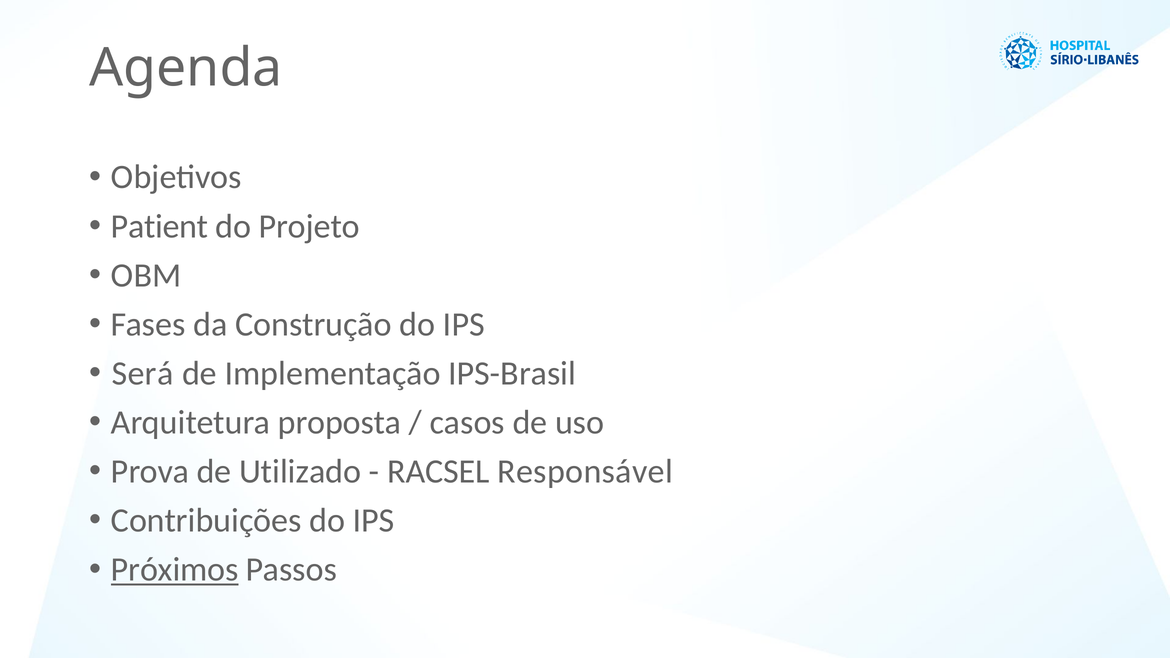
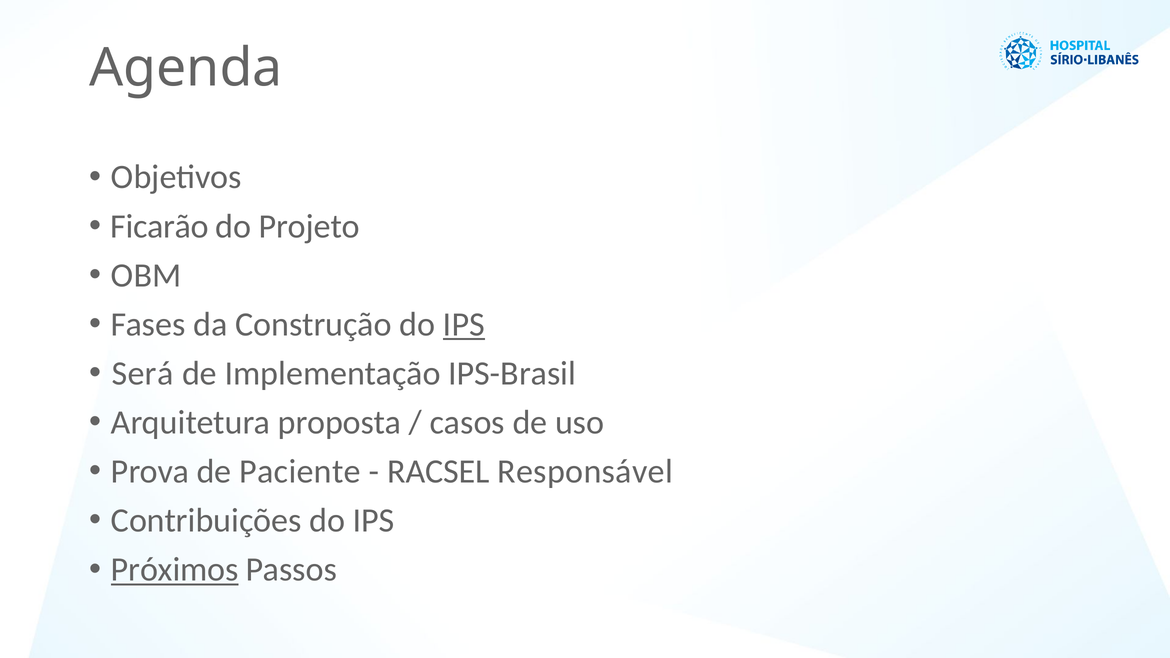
Patient: Patient -> Ficarão (160, 226)
IPS underline: none -> present (464, 324)
Utilizado: Utilizado -> Paciente (300, 472)
